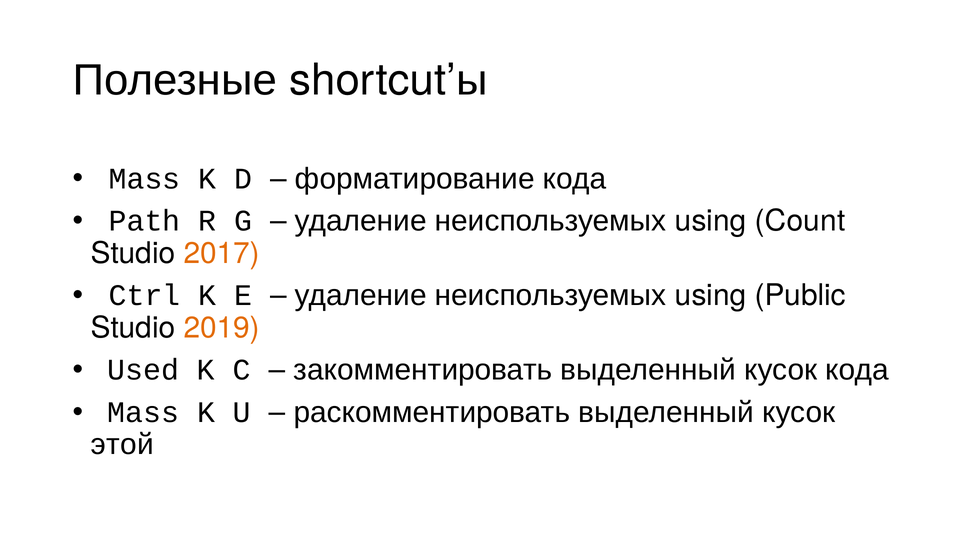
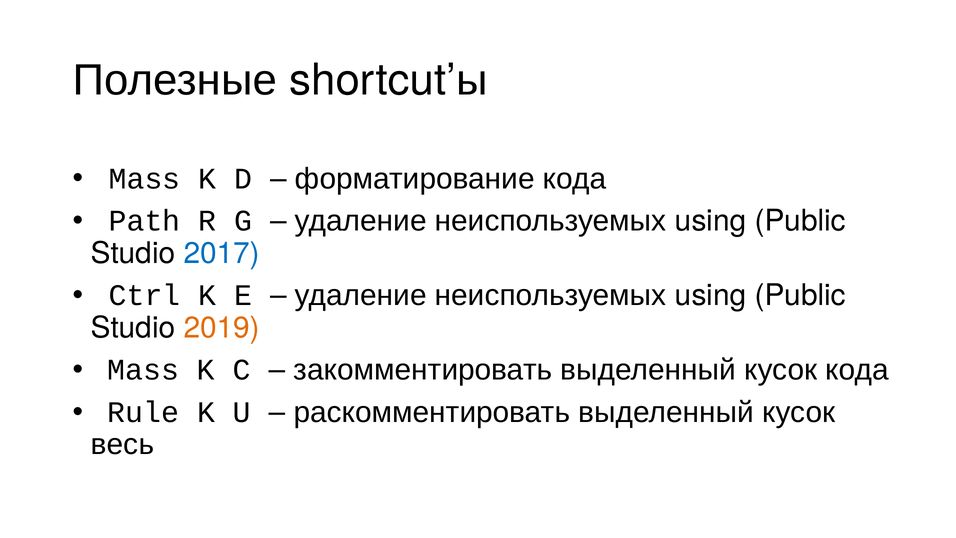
Count: Count -> Public (800, 221)
2017 colour: orange -> blue (222, 253)
Used: Used -> Mass (143, 370)
Mass: Mass -> Rule (143, 412)
этой: этой -> весь (122, 444)
